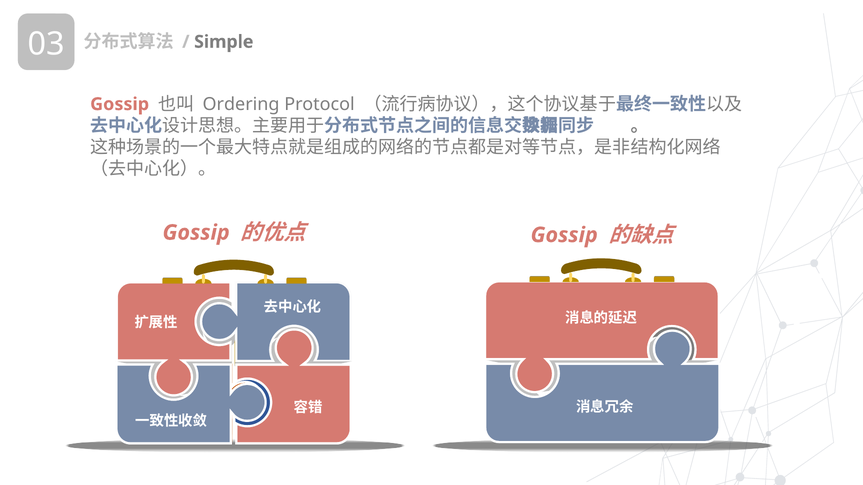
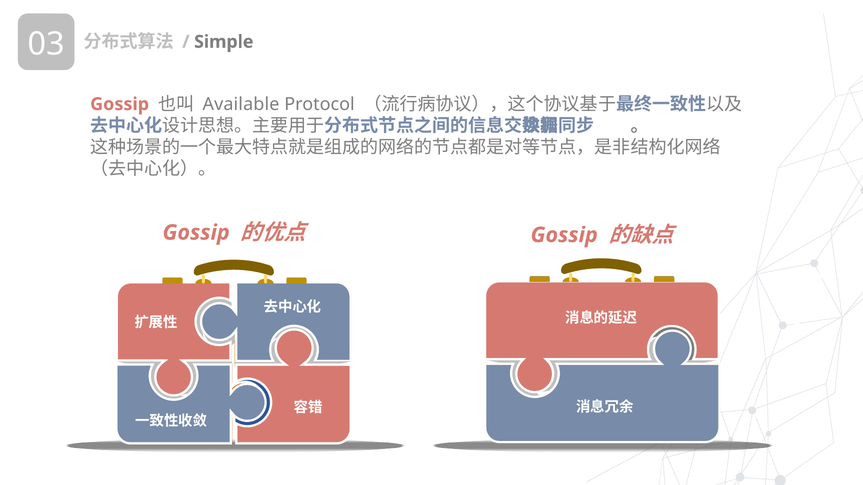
Ordering: Ordering -> Available (241, 104)
